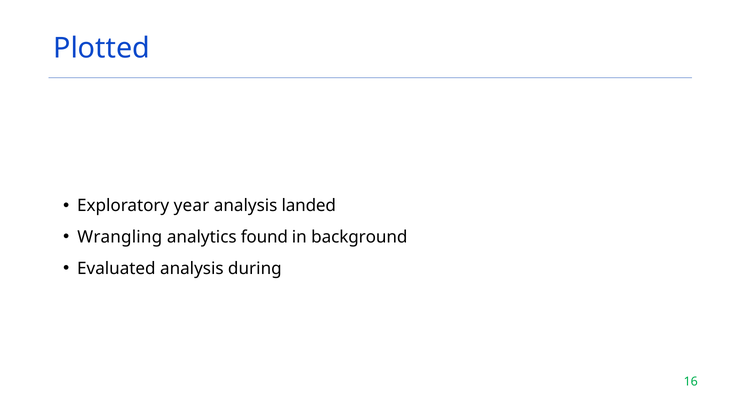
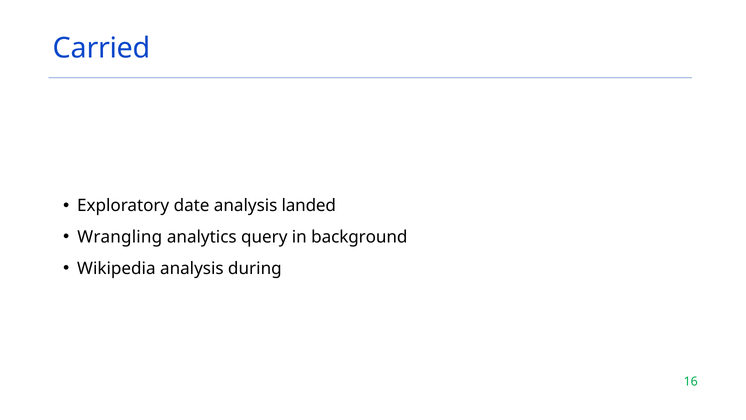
Plotted: Plotted -> Carried (102, 48)
year: year -> date (192, 206)
found: found -> query (264, 237)
Evaluated: Evaluated -> Wikipedia (116, 268)
